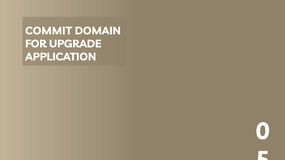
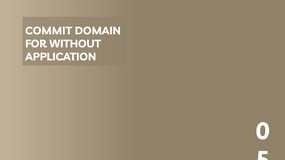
UPGRADE: UPGRADE -> WITHOUT (75, 44)
